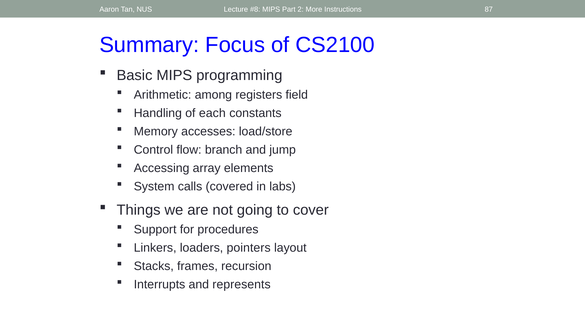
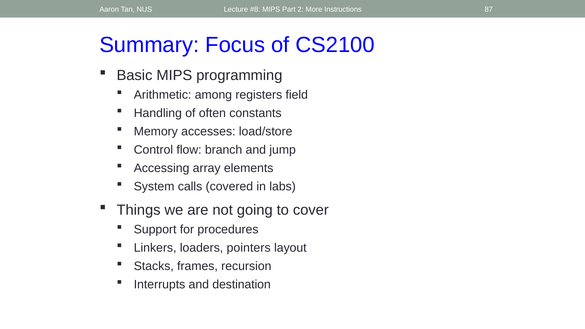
each: each -> often (212, 113)
represents: represents -> destination (242, 285)
